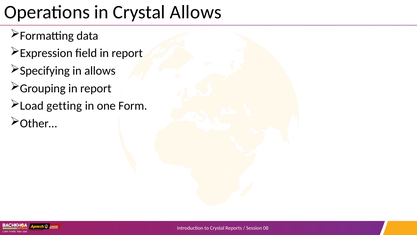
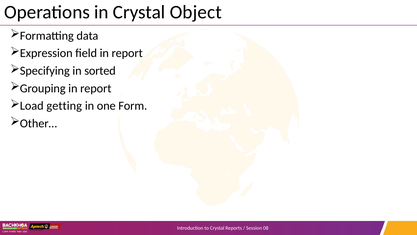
Crystal Allows: Allows -> Object (196, 12)
in allows: allows -> sorted (100, 71)
